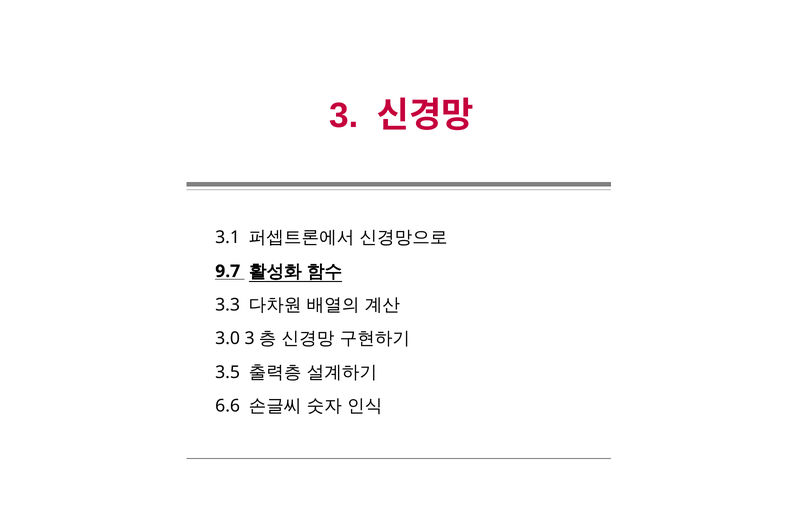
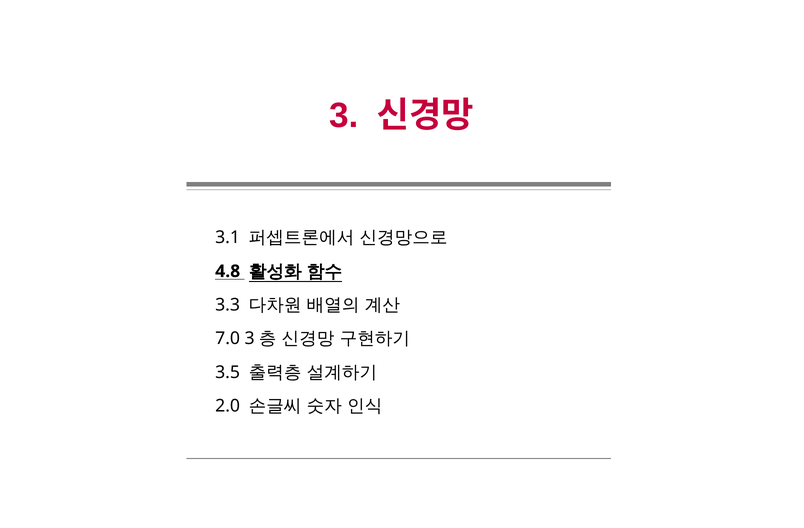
9.7: 9.7 -> 4.8 (228, 271)
3.0: 3.0 -> 7.0 (228, 339)
6.6: 6.6 -> 2.0 (228, 406)
